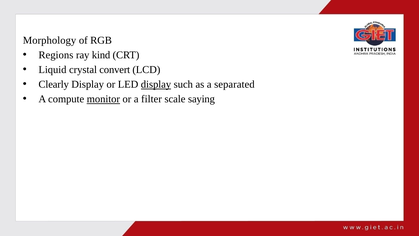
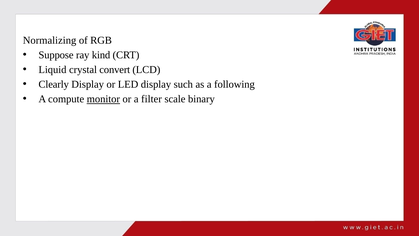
Morphology: Morphology -> Normalizing (50, 40)
Regions: Regions -> Suppose (56, 55)
display underline: present -> none (156, 84)
separated: separated -> following (234, 84)
saying: saying -> binary (201, 99)
